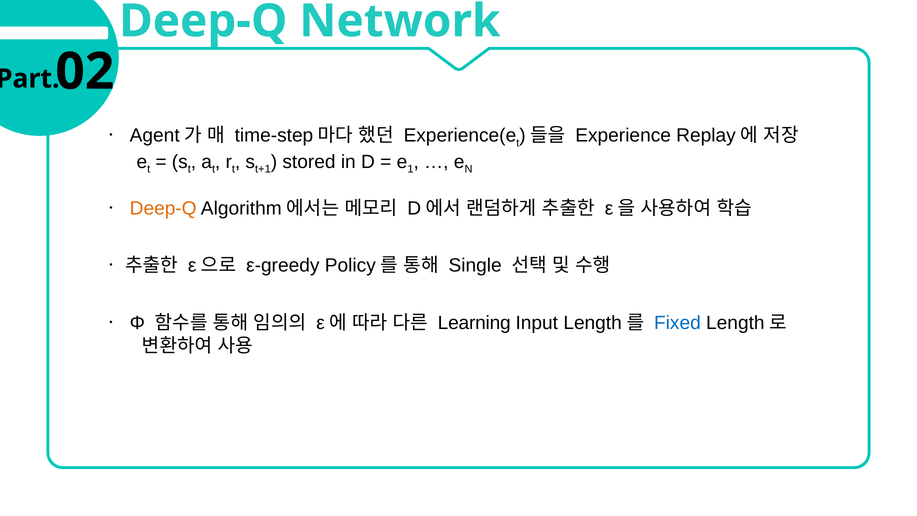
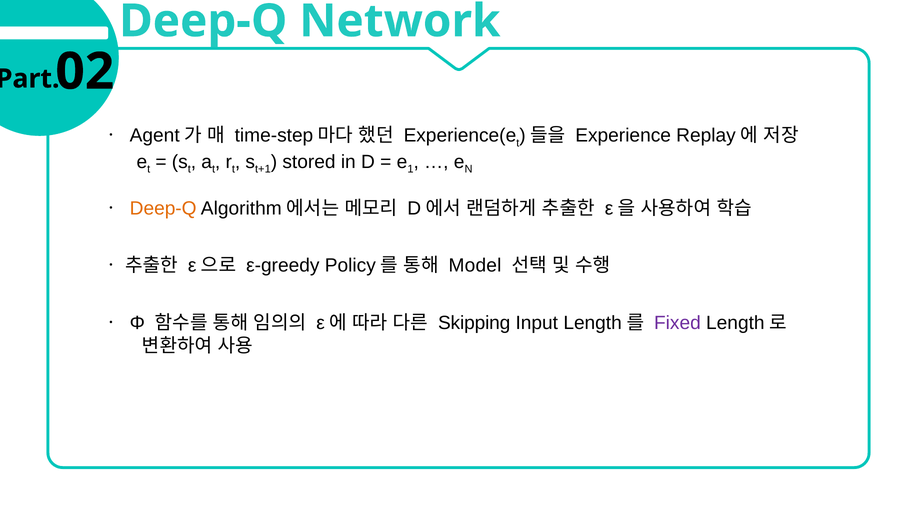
Single: Single -> Model (475, 265)
Learning: Learning -> Skipping (474, 323)
Fixed colour: blue -> purple (677, 323)
